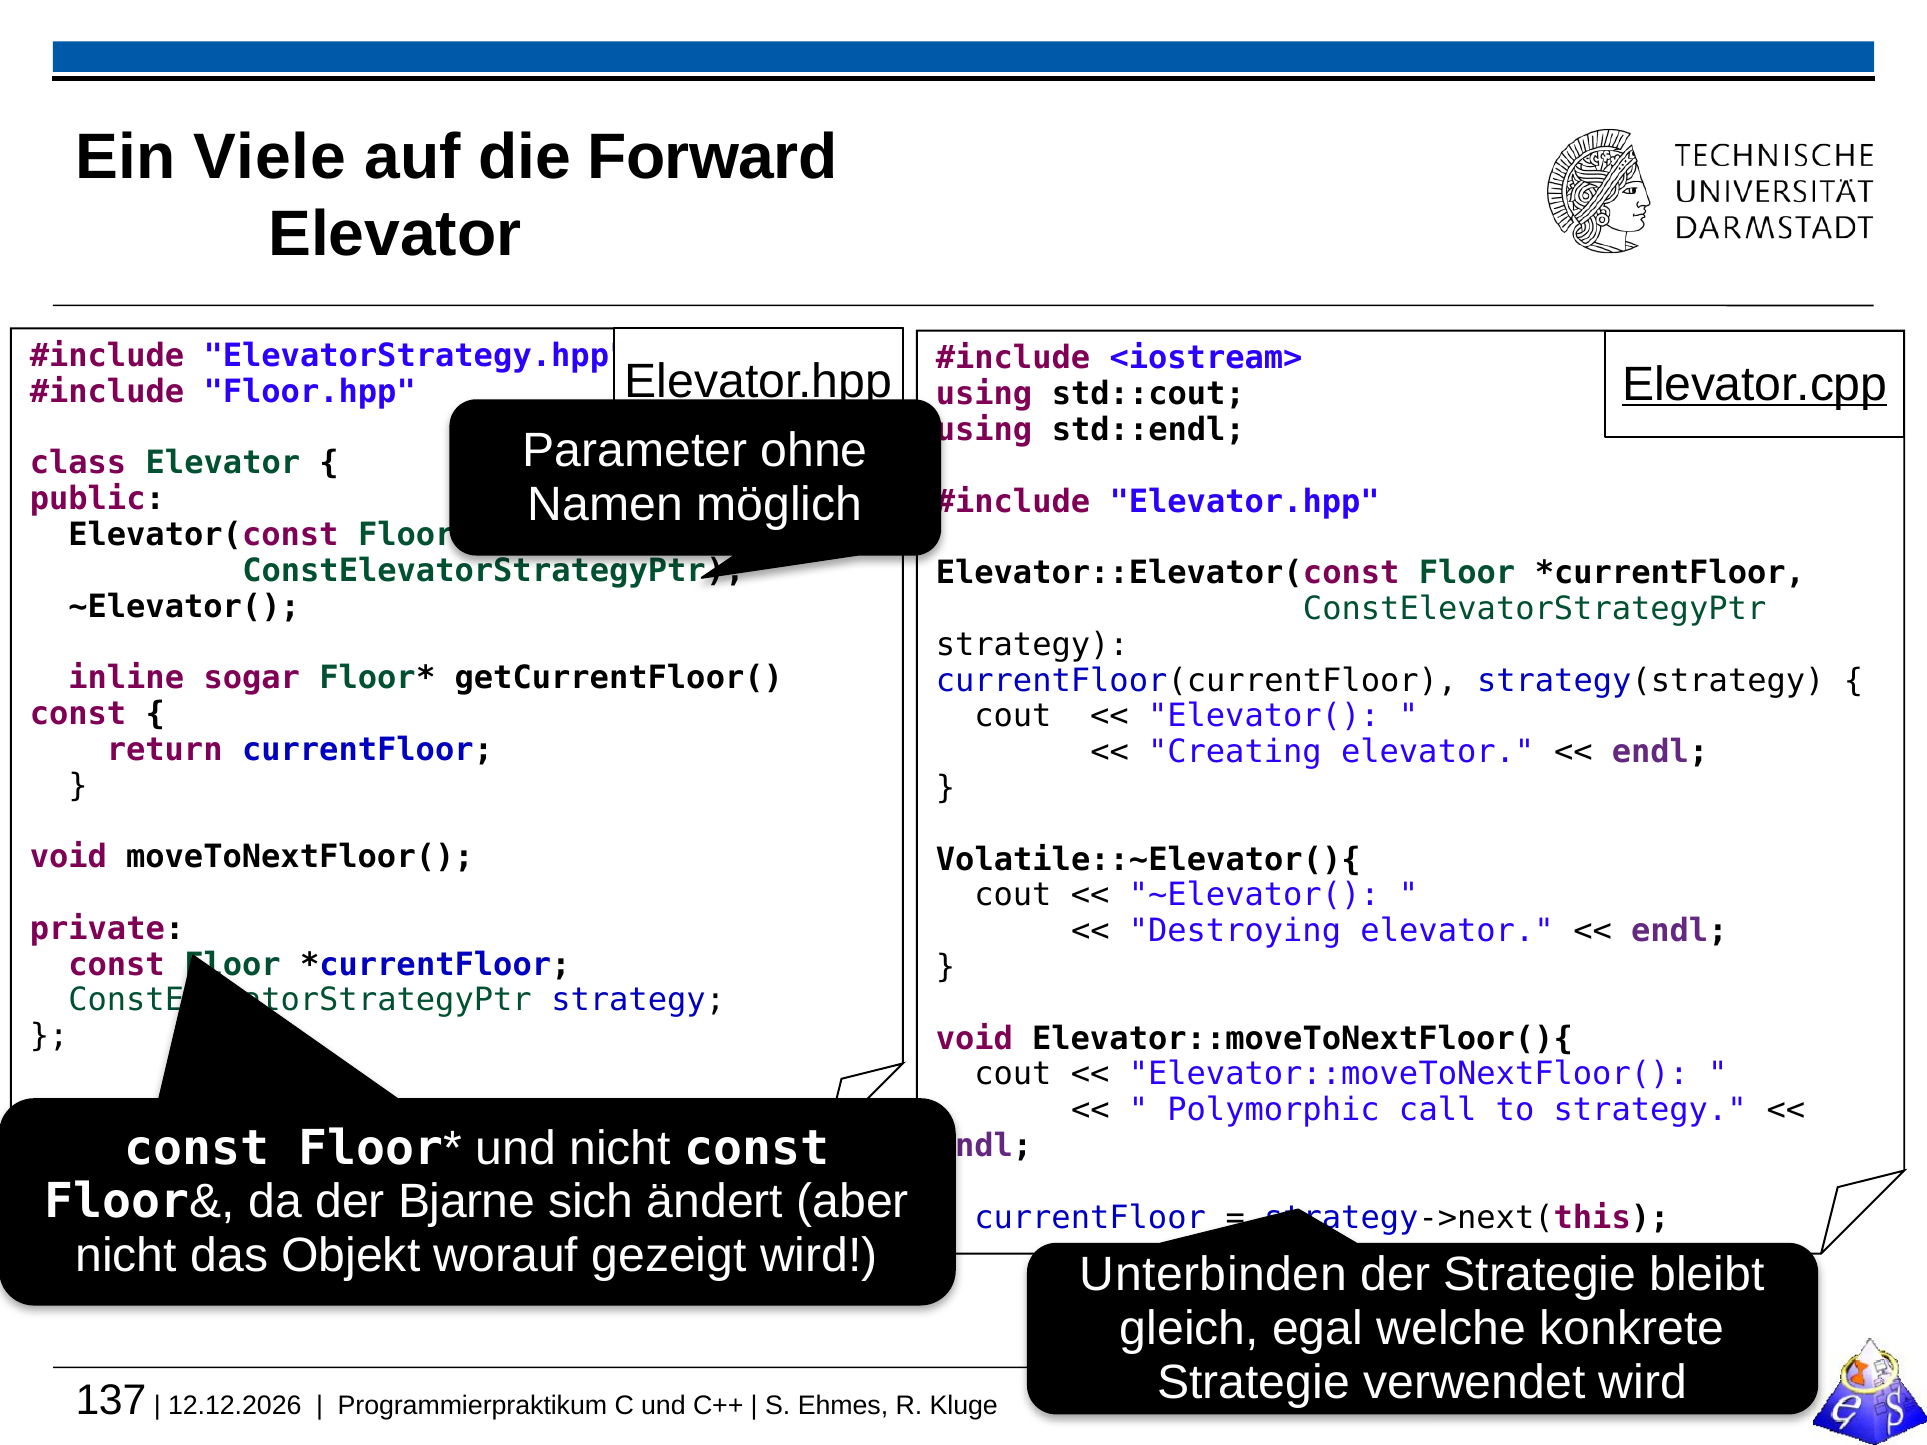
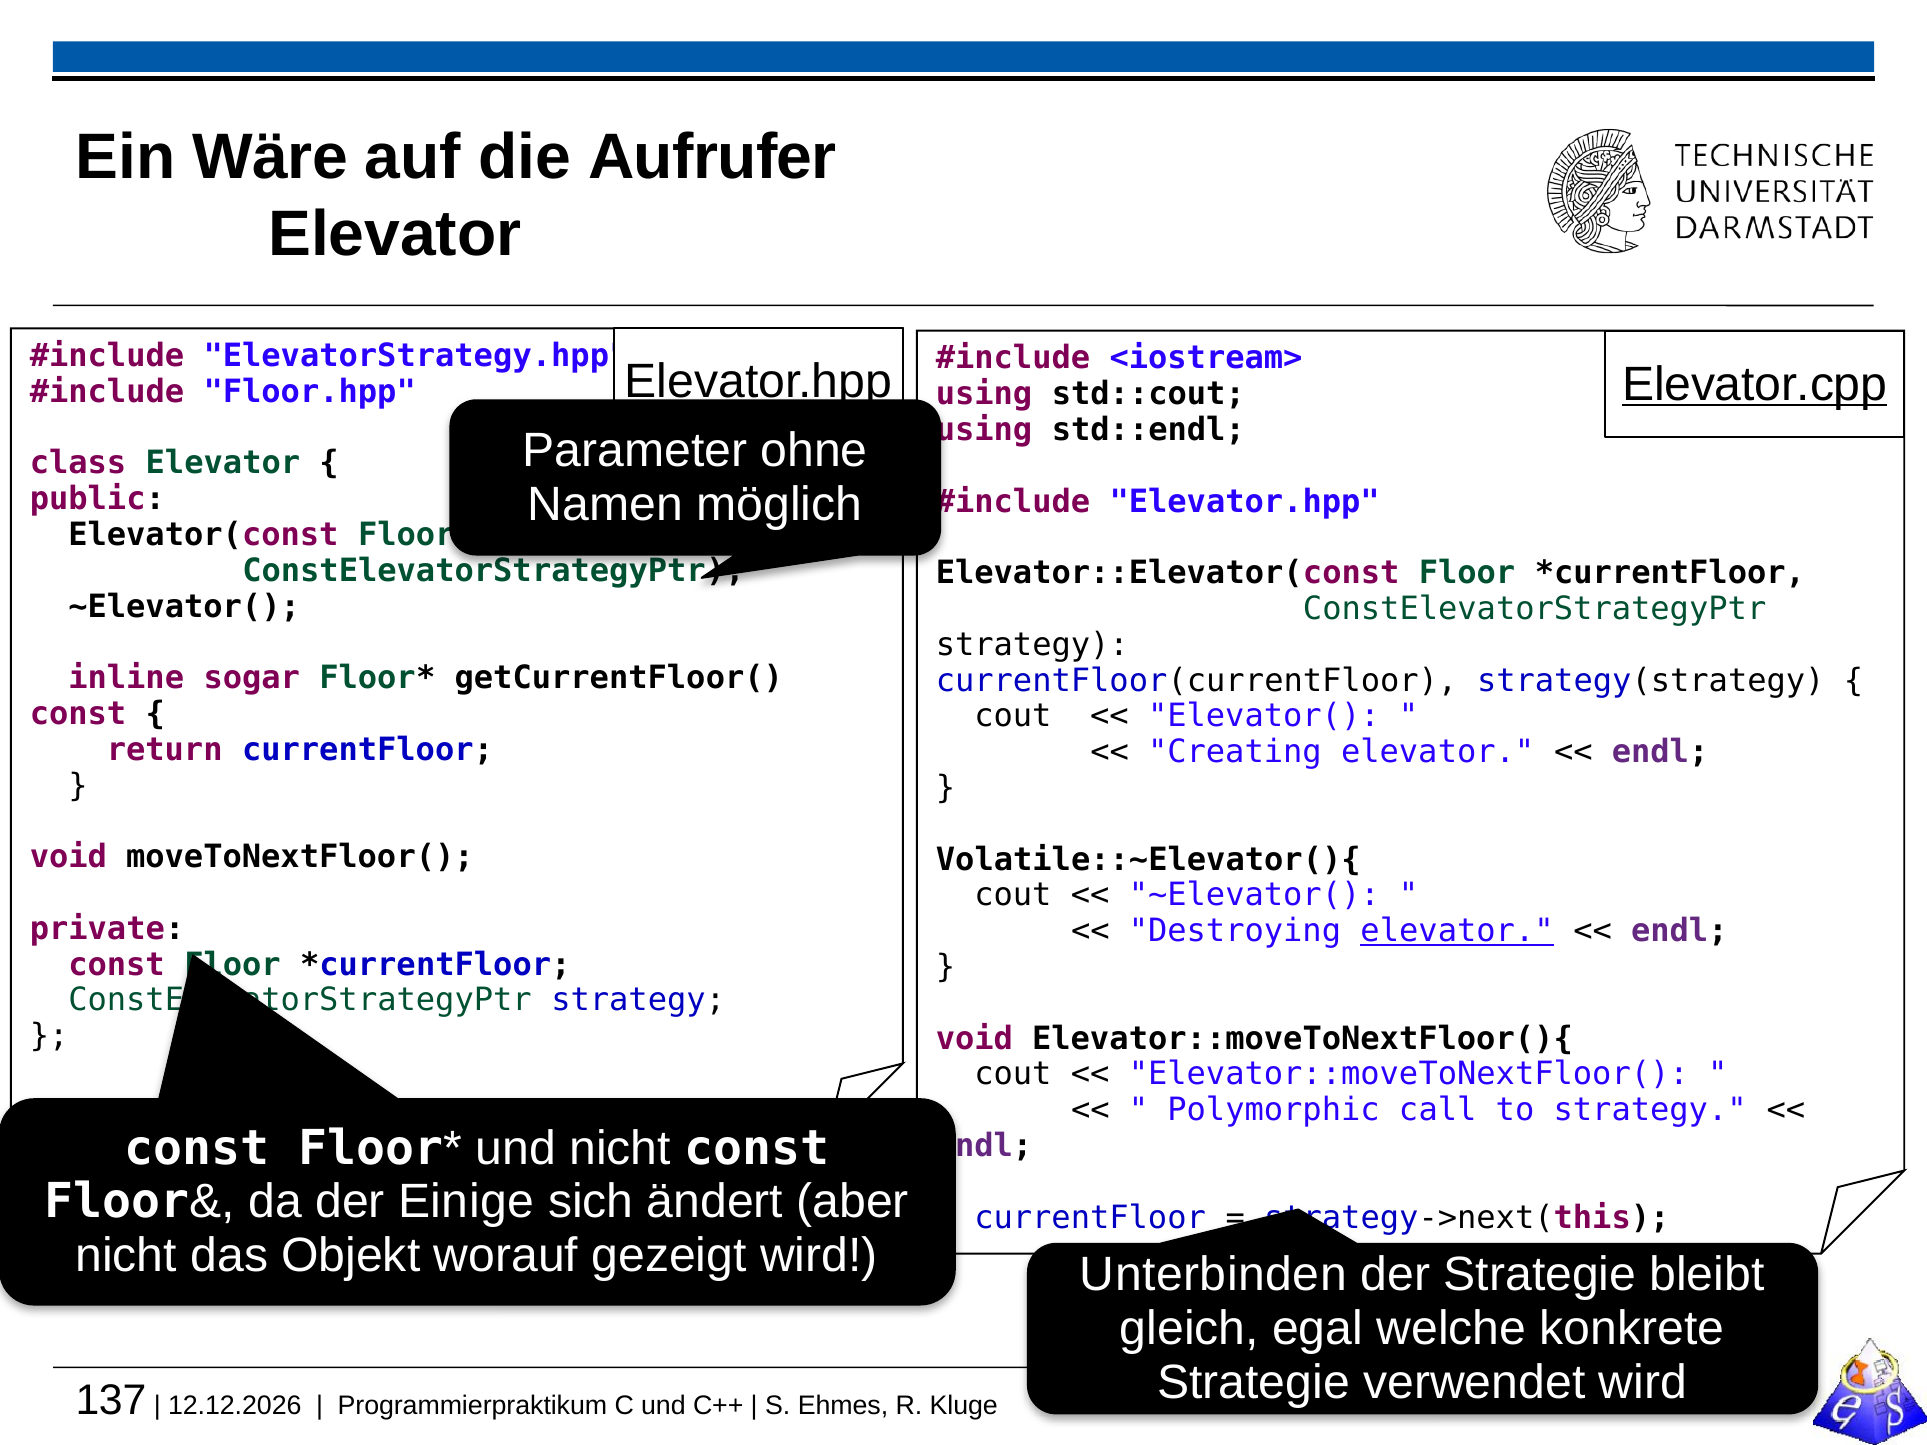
Viele: Viele -> Wäre (270, 157)
Forward: Forward -> Aufrufer (713, 157)
elevator underline: none -> present (1457, 931)
Bjarne: Bjarne -> Einige (466, 1202)
